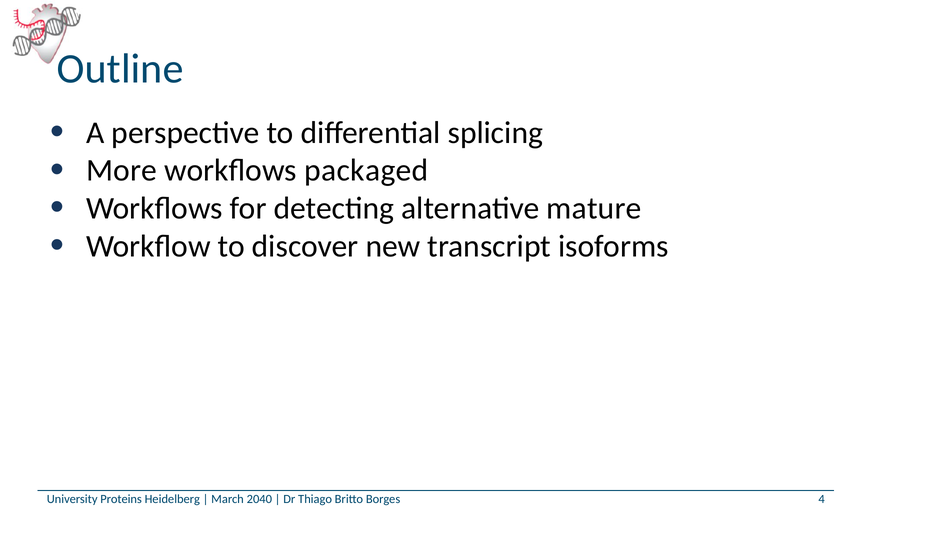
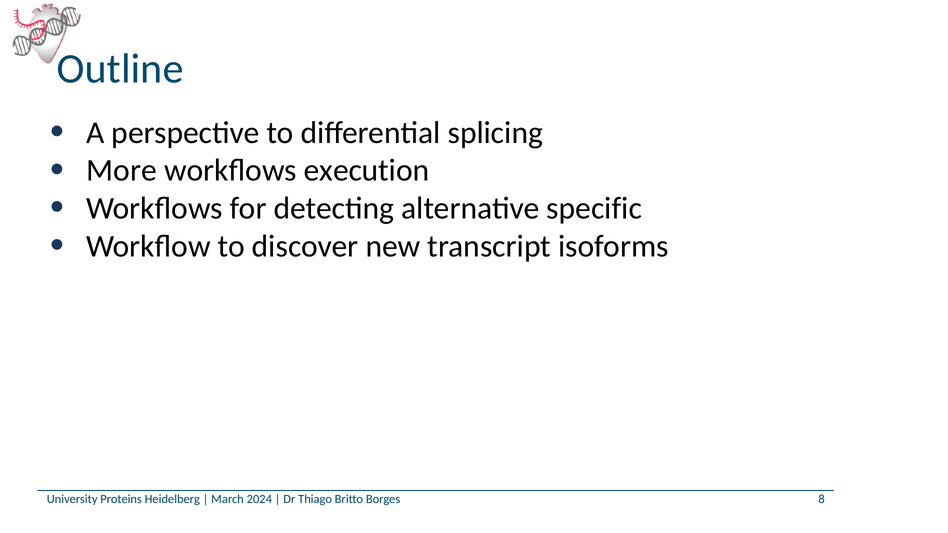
packaged: packaged -> execution (367, 171)
mature: mature -> specific (594, 209)
2040: 2040 -> 2024 (259, 500)
4: 4 -> 8 (822, 500)
